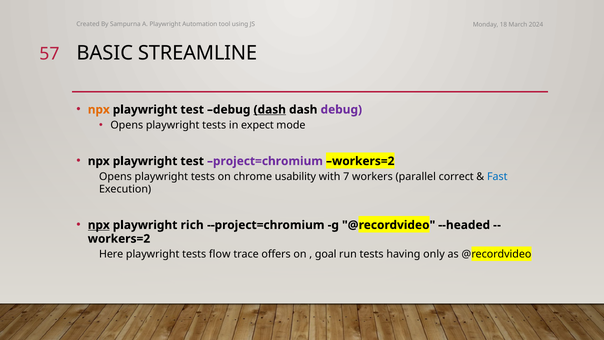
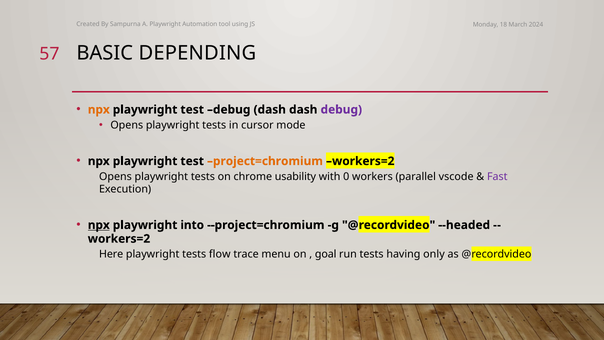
STREAMLINE: STREAMLINE -> DEPENDING (197, 53)
dash underline: present -> none (270, 110)
expect: expect -> cursor (257, 125)
project=chromium colour: purple -> orange (265, 161)
7: 7 -> 0 (346, 177)
correct: correct -> vscode (456, 177)
Fast colour: blue -> purple (497, 177)
rich: rich -> into (192, 225)
offers: offers -> menu (276, 254)
